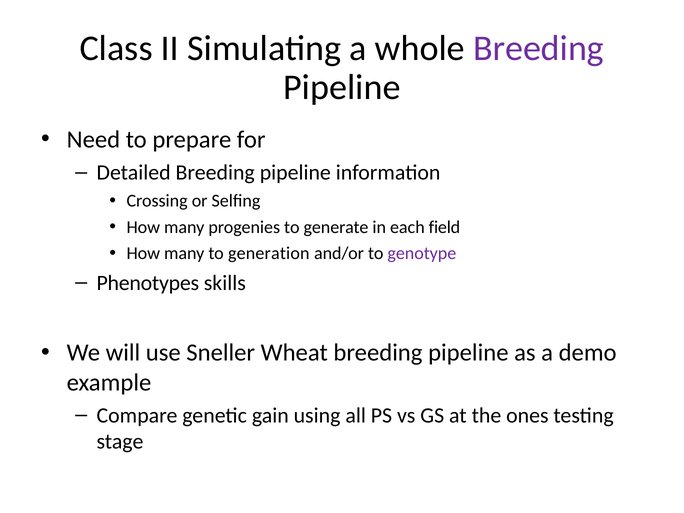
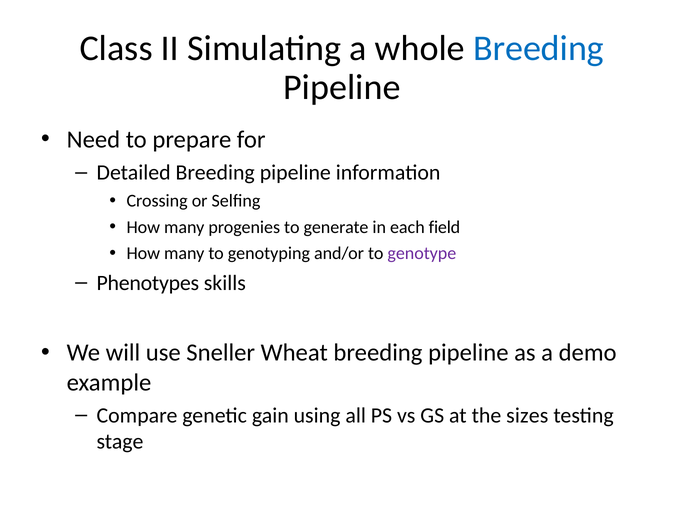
Breeding colour: purple -> blue (538, 48)
generation: generation -> genotyping (269, 253)
ones: ones -> sizes (527, 415)
